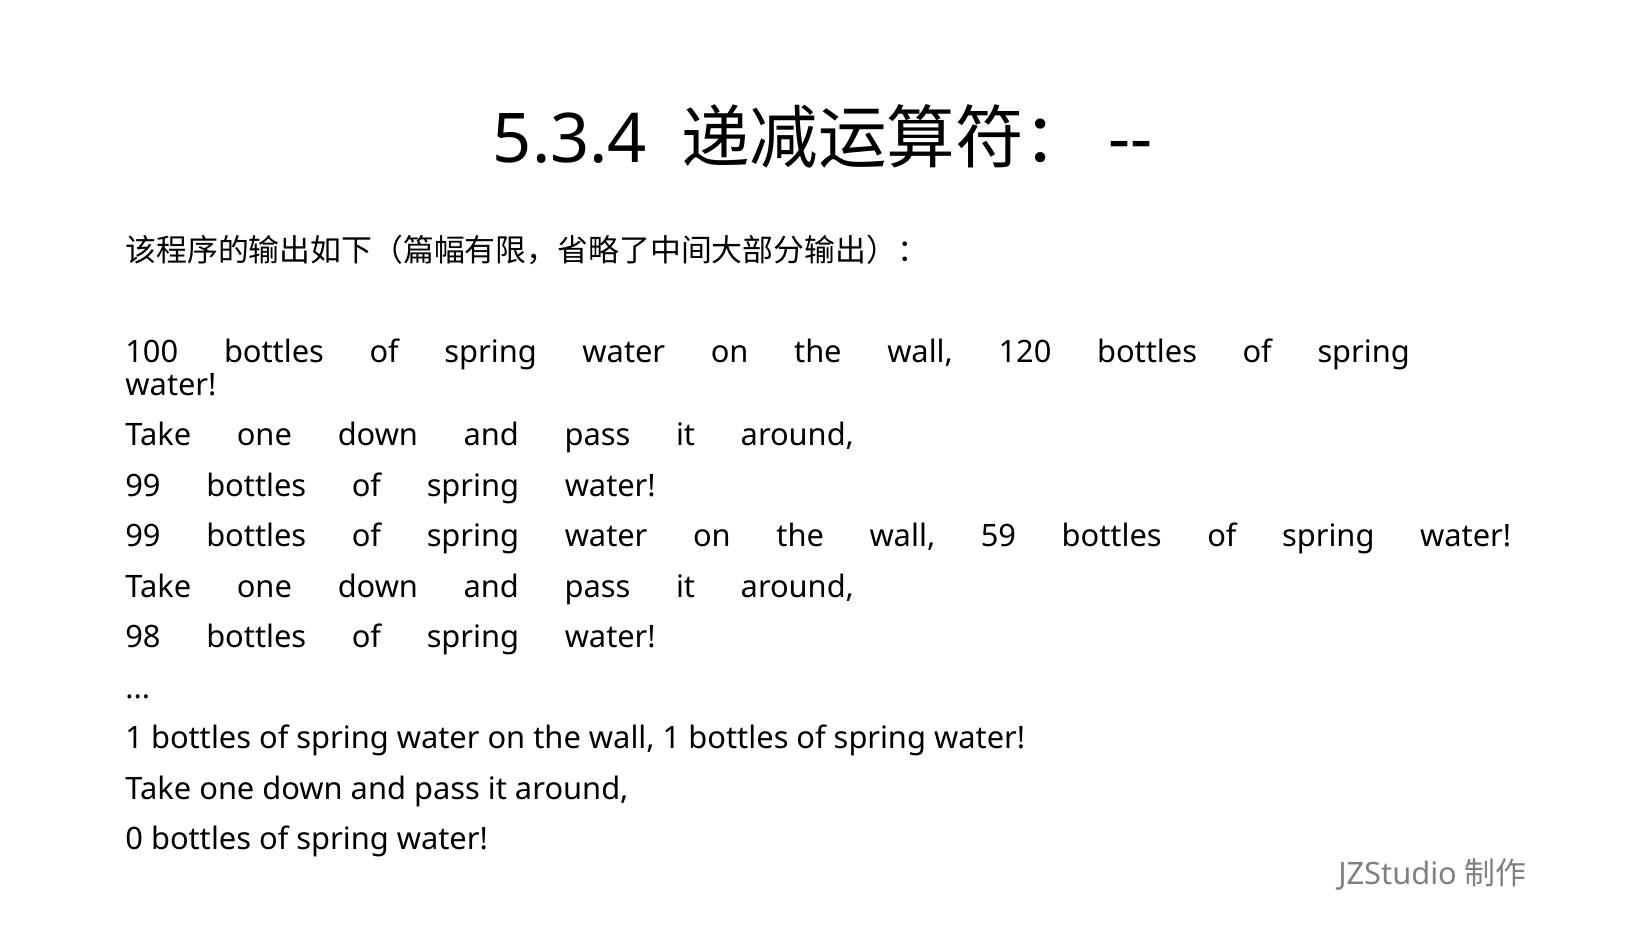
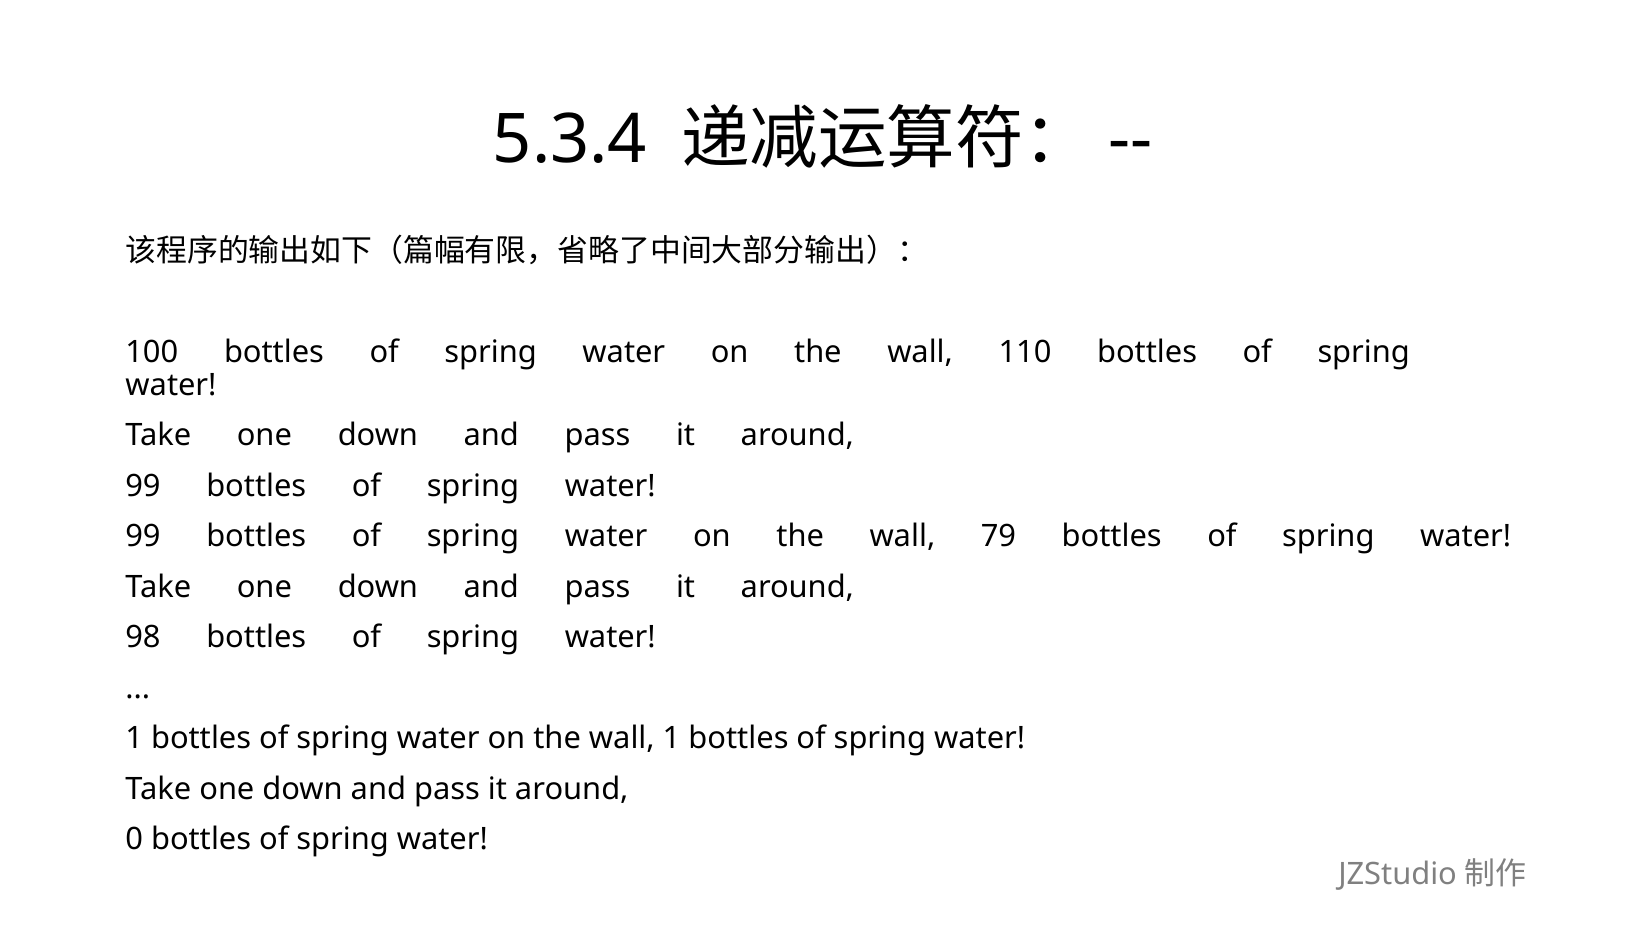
120: 120 -> 110 (1025, 352)
59: 59 -> 79 (998, 537)
